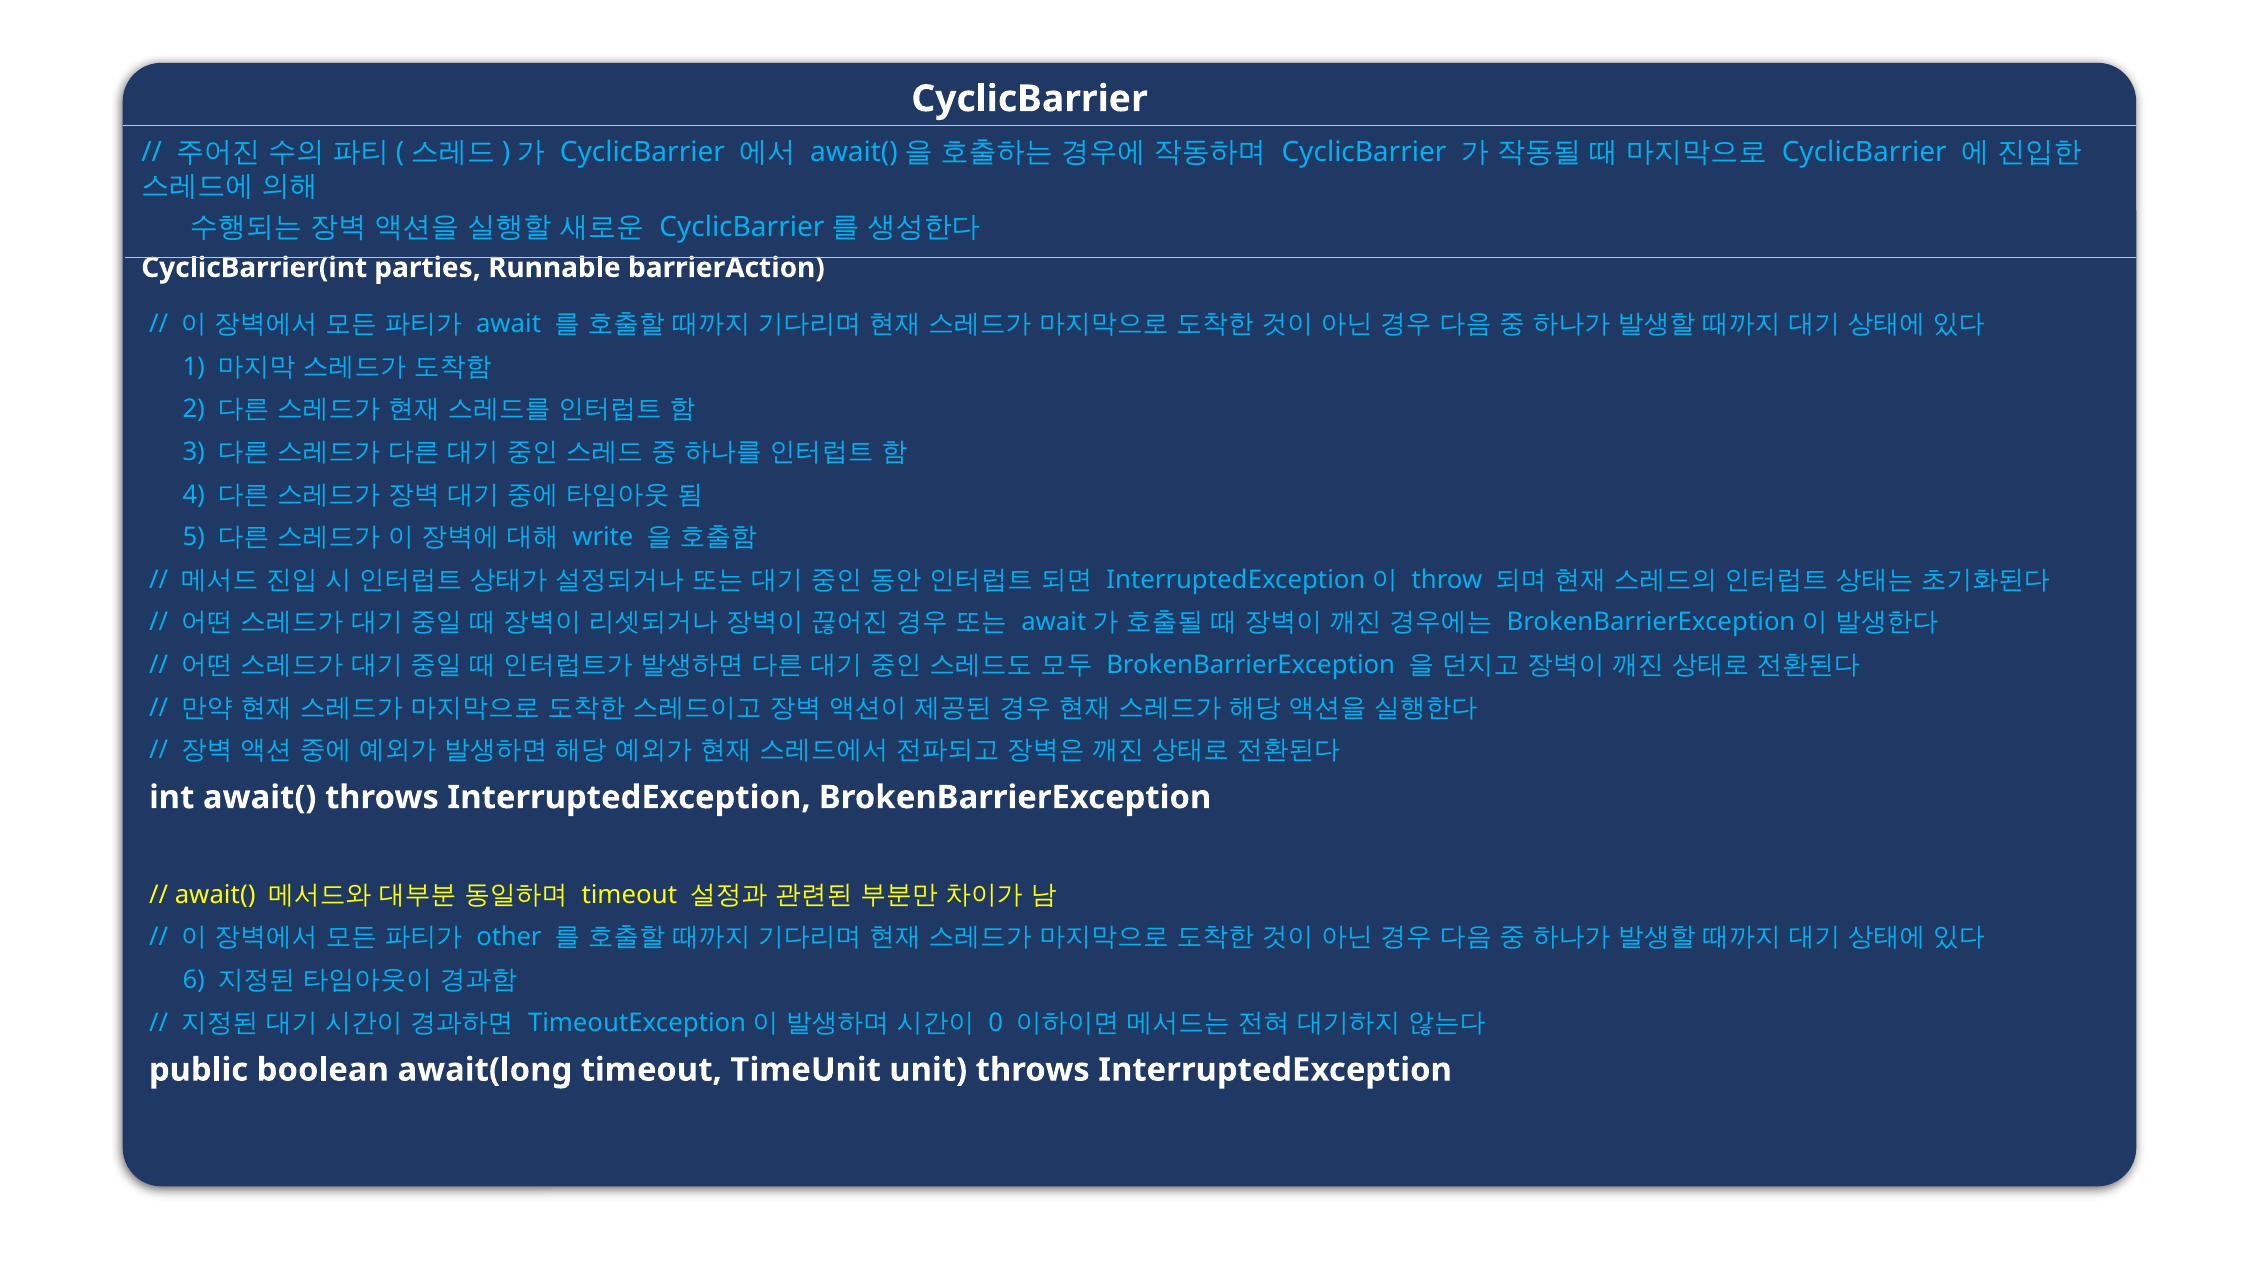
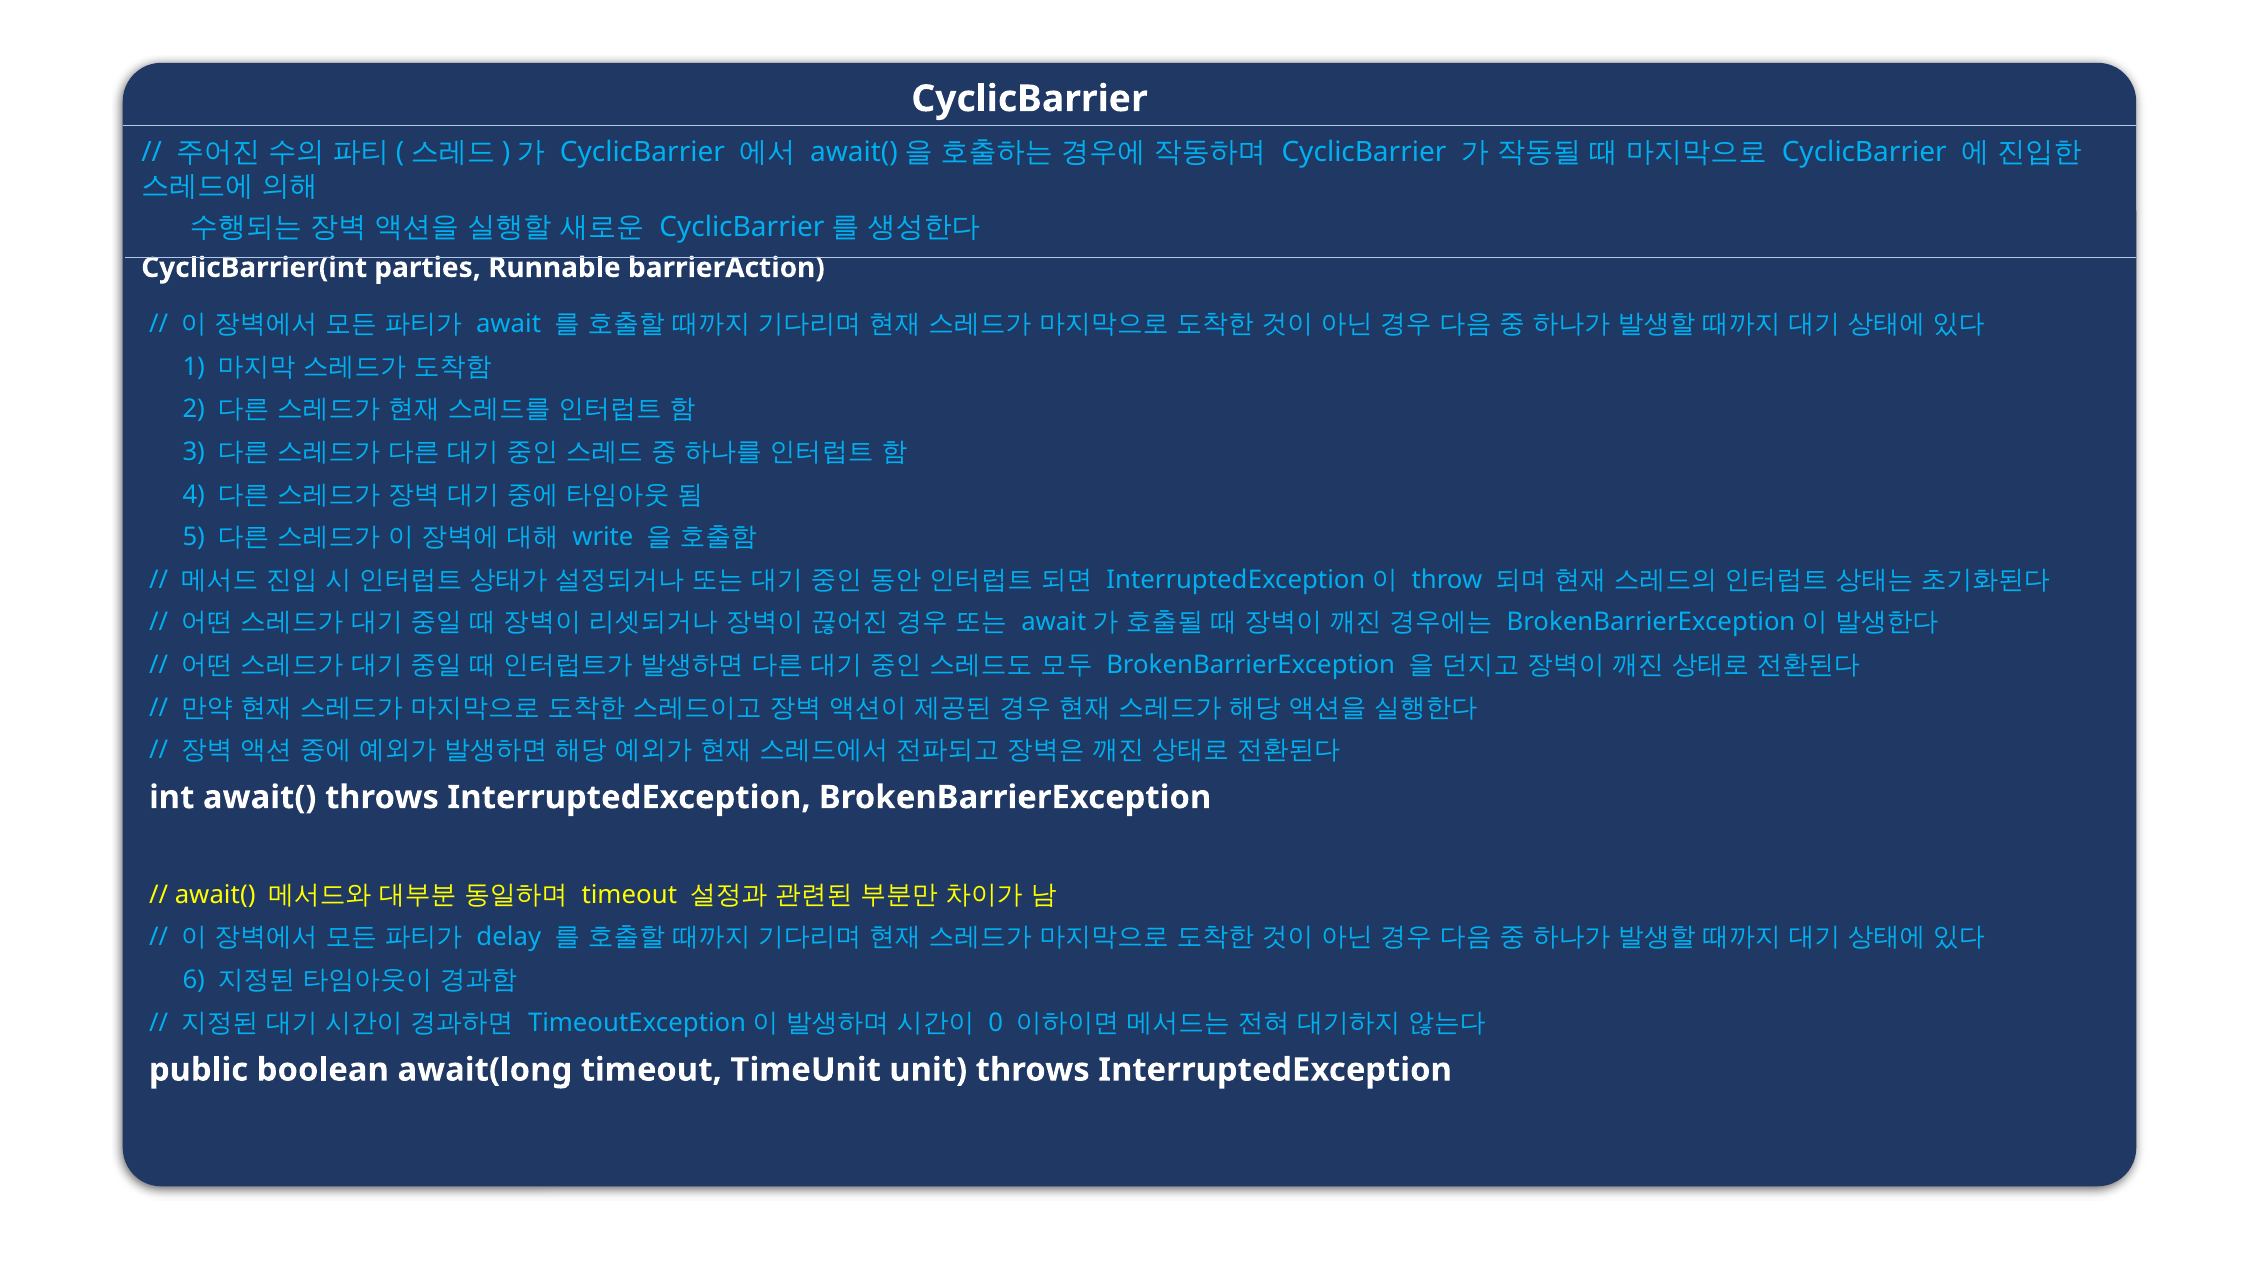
other: other -> delay (509, 937)
